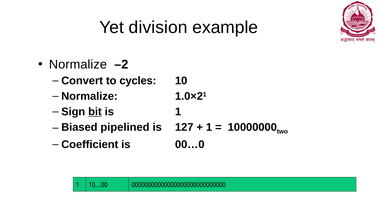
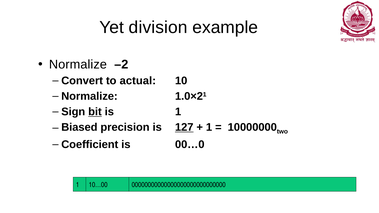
cycles: cycles -> actual (138, 81)
pipelined: pipelined -> precision (125, 127)
127 underline: none -> present (184, 127)
